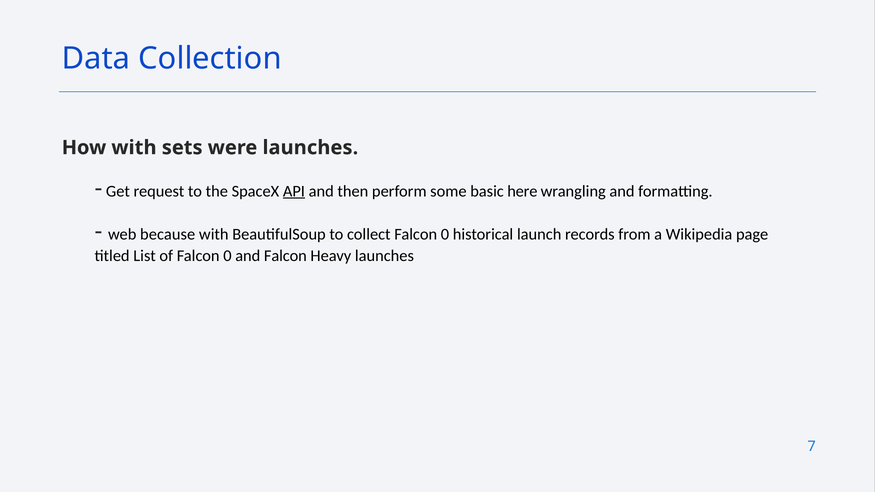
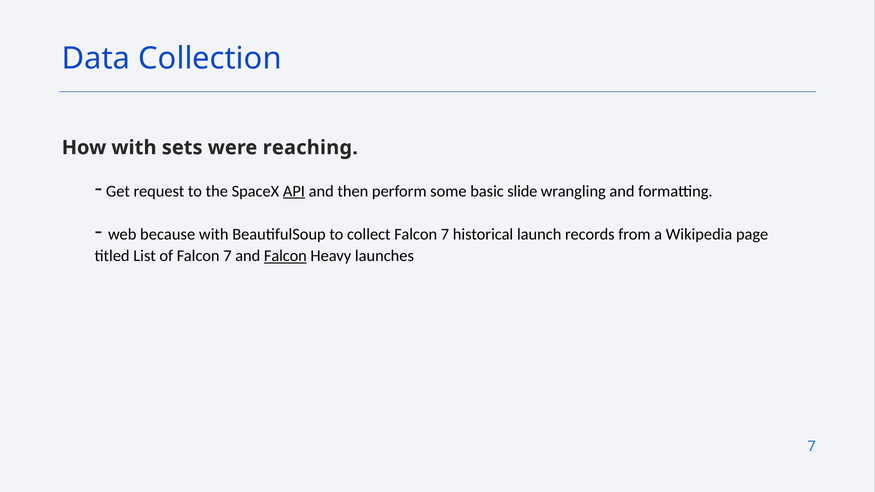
were launches: launches -> reaching (310, 148)
here: here -> slide (522, 191)
collect Falcon 0: 0 -> 7 (445, 235)
of Falcon 0: 0 -> 7 (227, 256)
Falcon underline: none -> present (285, 256)
